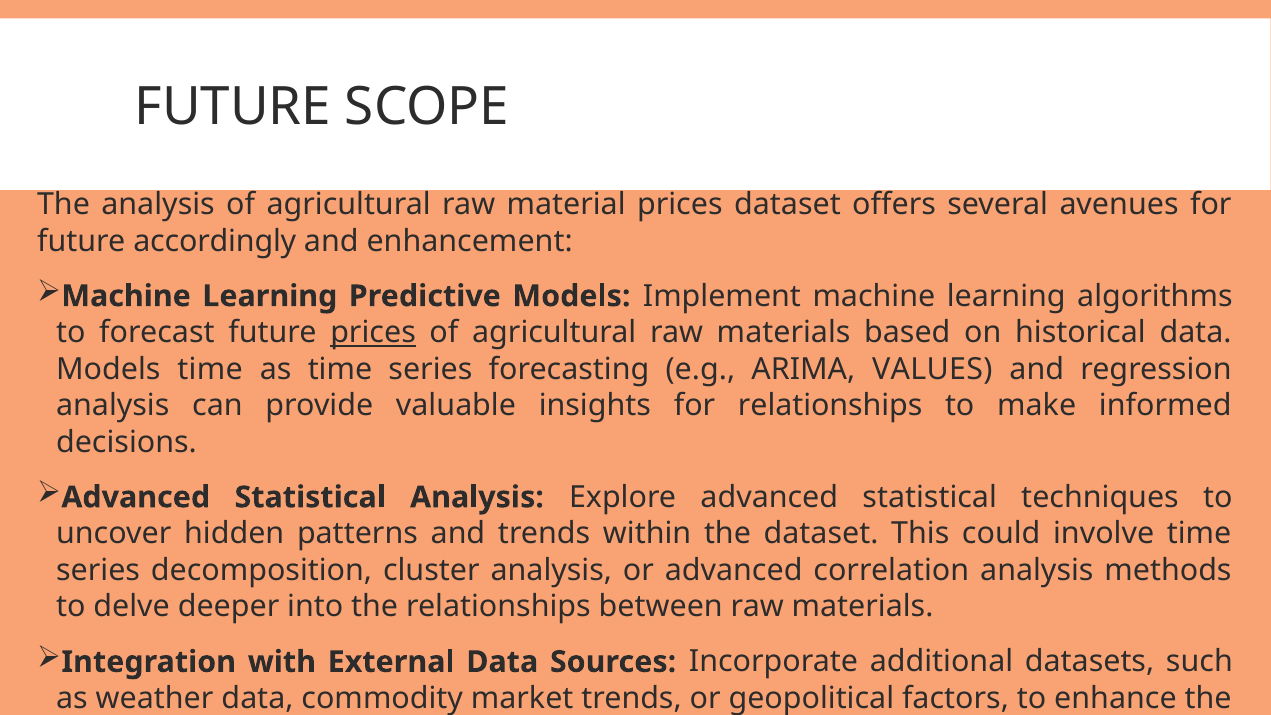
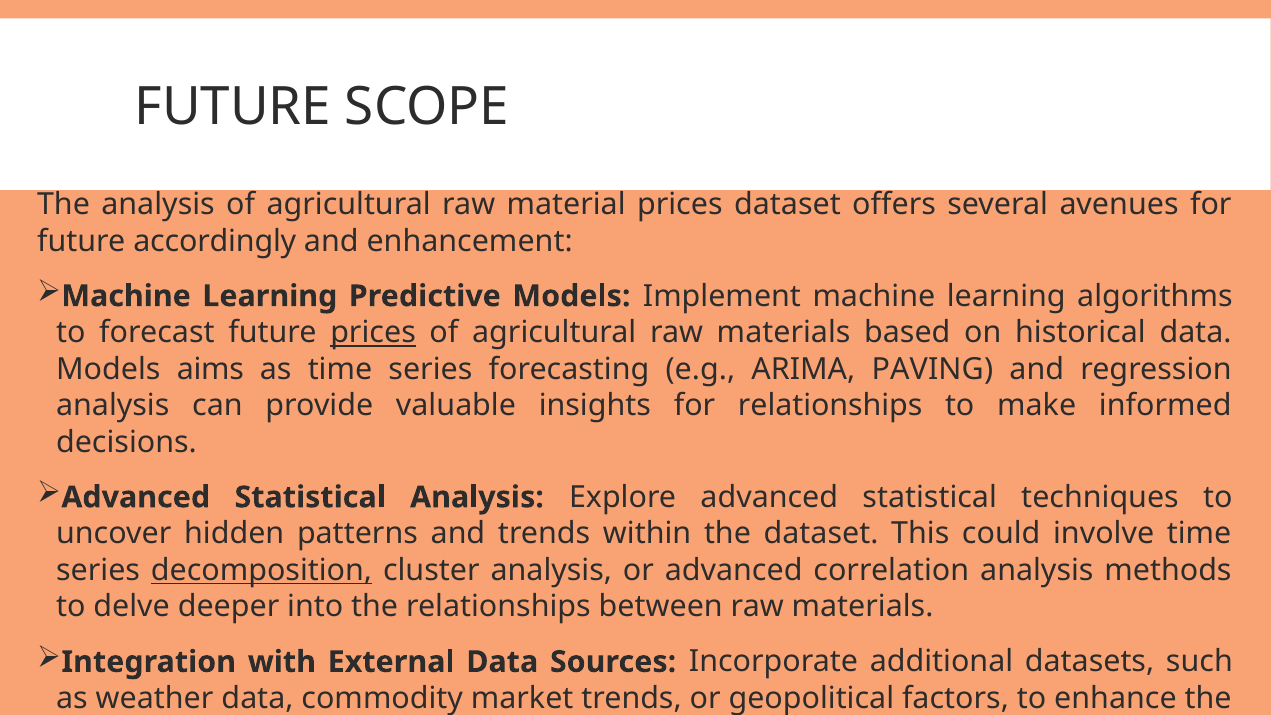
Models time: time -> aims (210, 369)
VALUES: VALUES -> PAVING (932, 369)
decomposition underline: none -> present (262, 570)
